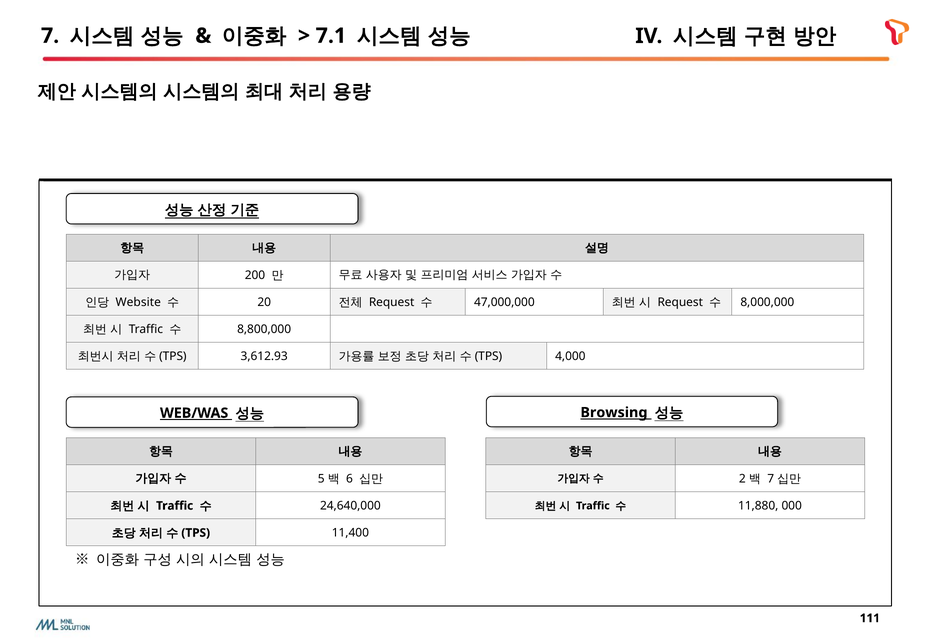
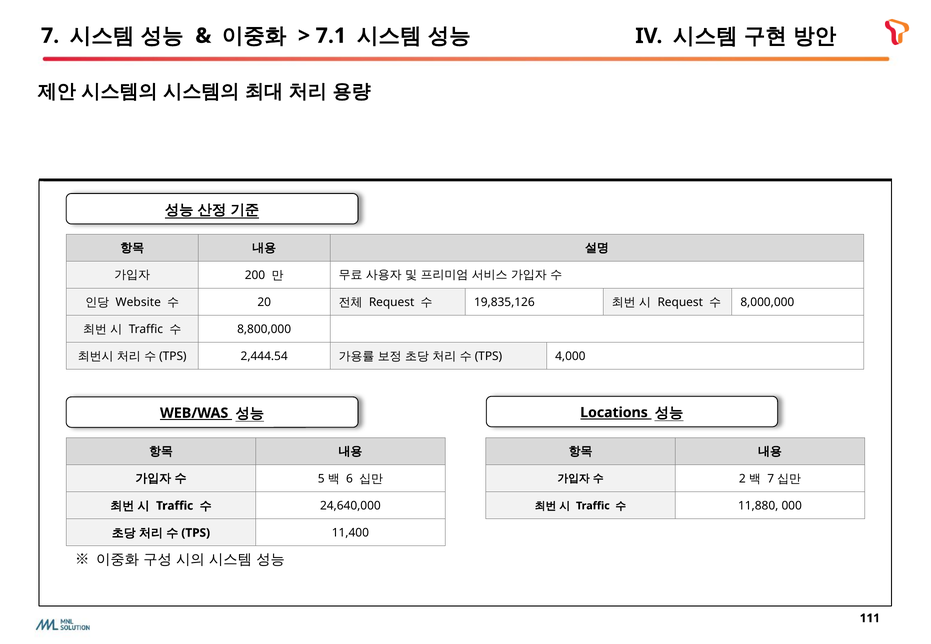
47,000,000: 47,000,000 -> 19,835,126 (504, 303)
3,612.93: 3,612.93 -> 2,444.54 (264, 357)
Browsing: Browsing -> Locations (614, 413)
